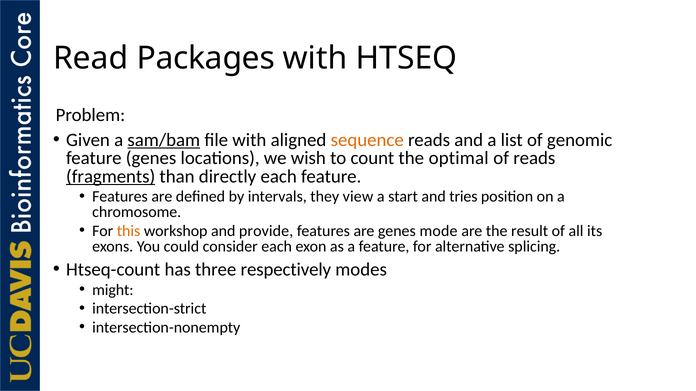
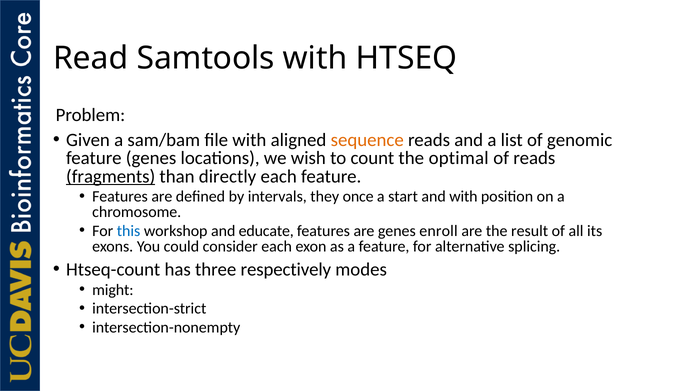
Packages: Packages -> Samtools (206, 58)
sam/bam underline: present -> none (164, 140)
view: view -> once (358, 197)
and tries: tries -> with (463, 197)
this colour: orange -> blue (129, 231)
provide: provide -> educate (266, 231)
mode: mode -> enroll (439, 231)
